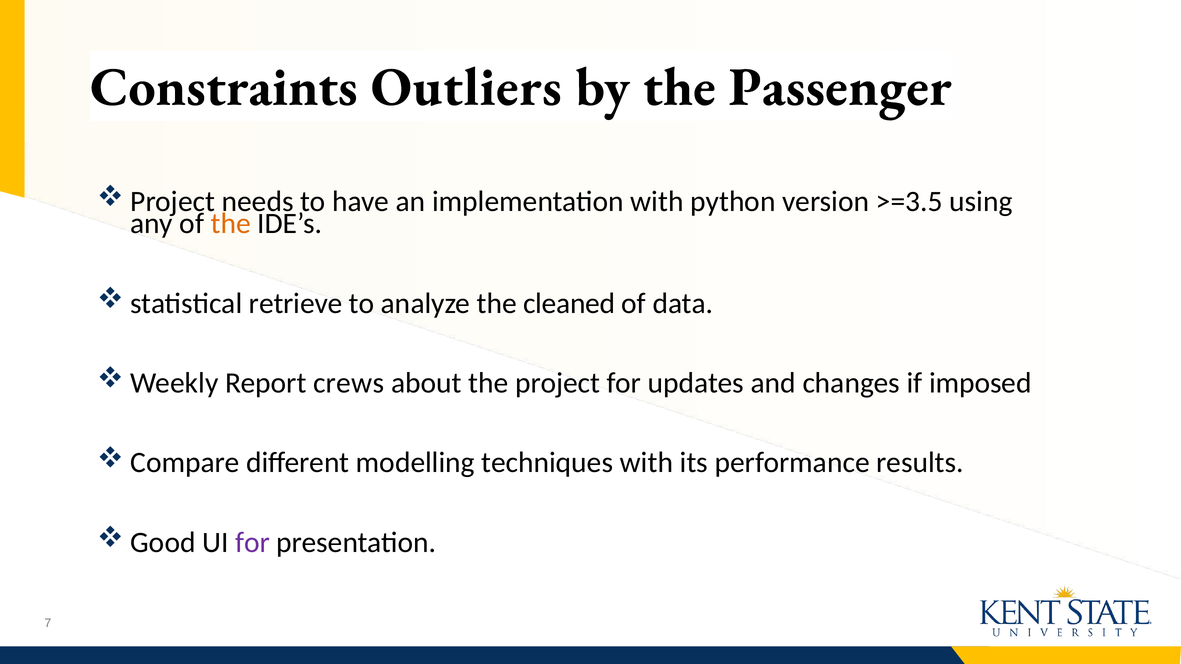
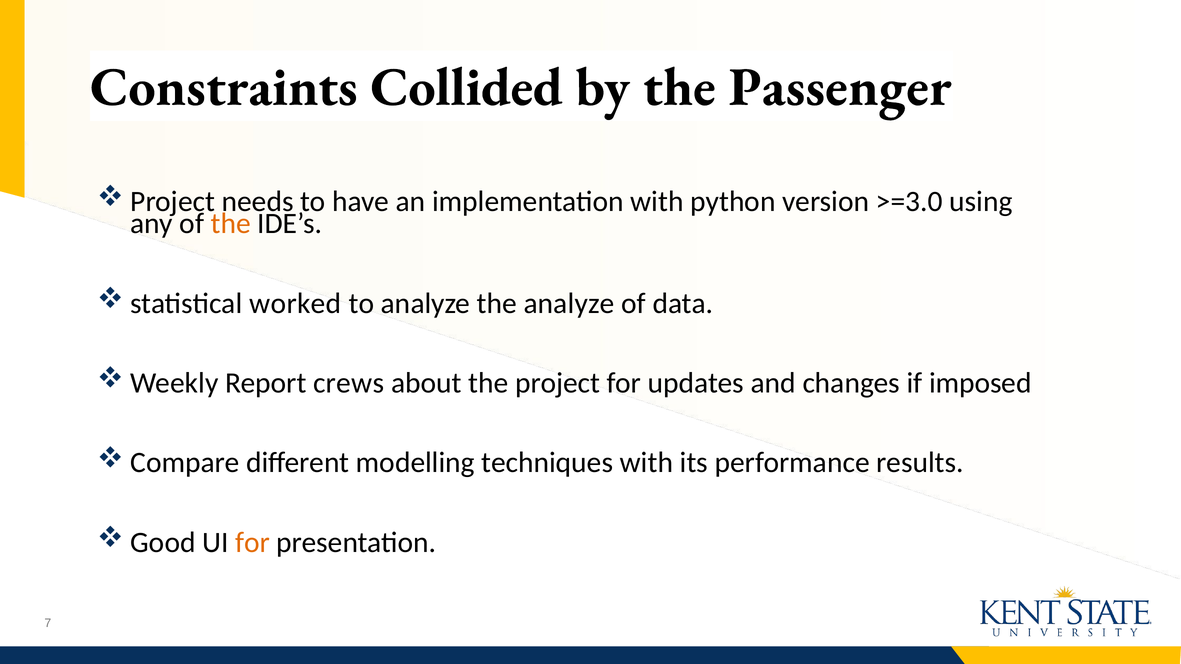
Outliers: Outliers -> Collided (467, 87)
>=3.5: >=3.5 -> >=3.0 (909, 202)
retrieve: retrieve -> worked (295, 303)
the cleaned: cleaned -> analyze (569, 303)
for colour: purple -> orange (253, 543)
